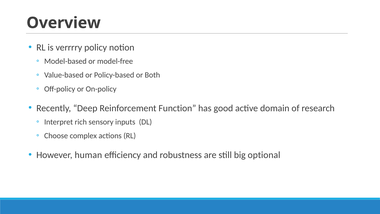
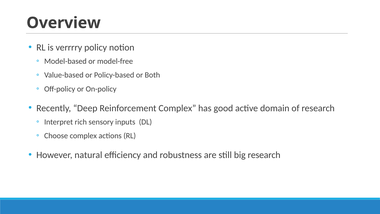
Reinforcement Function: Function -> Complex (177, 108)
human: human -> natural (88, 155)
big optional: optional -> research (264, 155)
